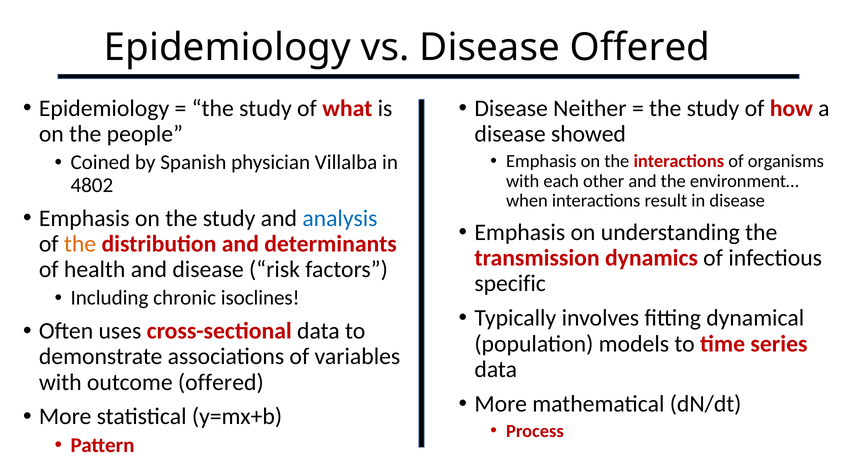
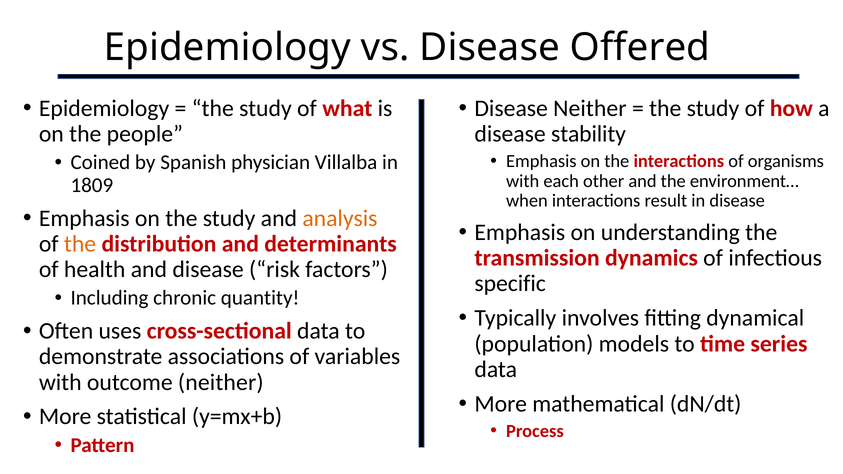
showed: showed -> stability (589, 134)
4802: 4802 -> 1809 (92, 185)
analysis colour: blue -> orange (340, 218)
isoclines: isoclines -> quantity (260, 298)
outcome offered: offered -> neither (221, 382)
